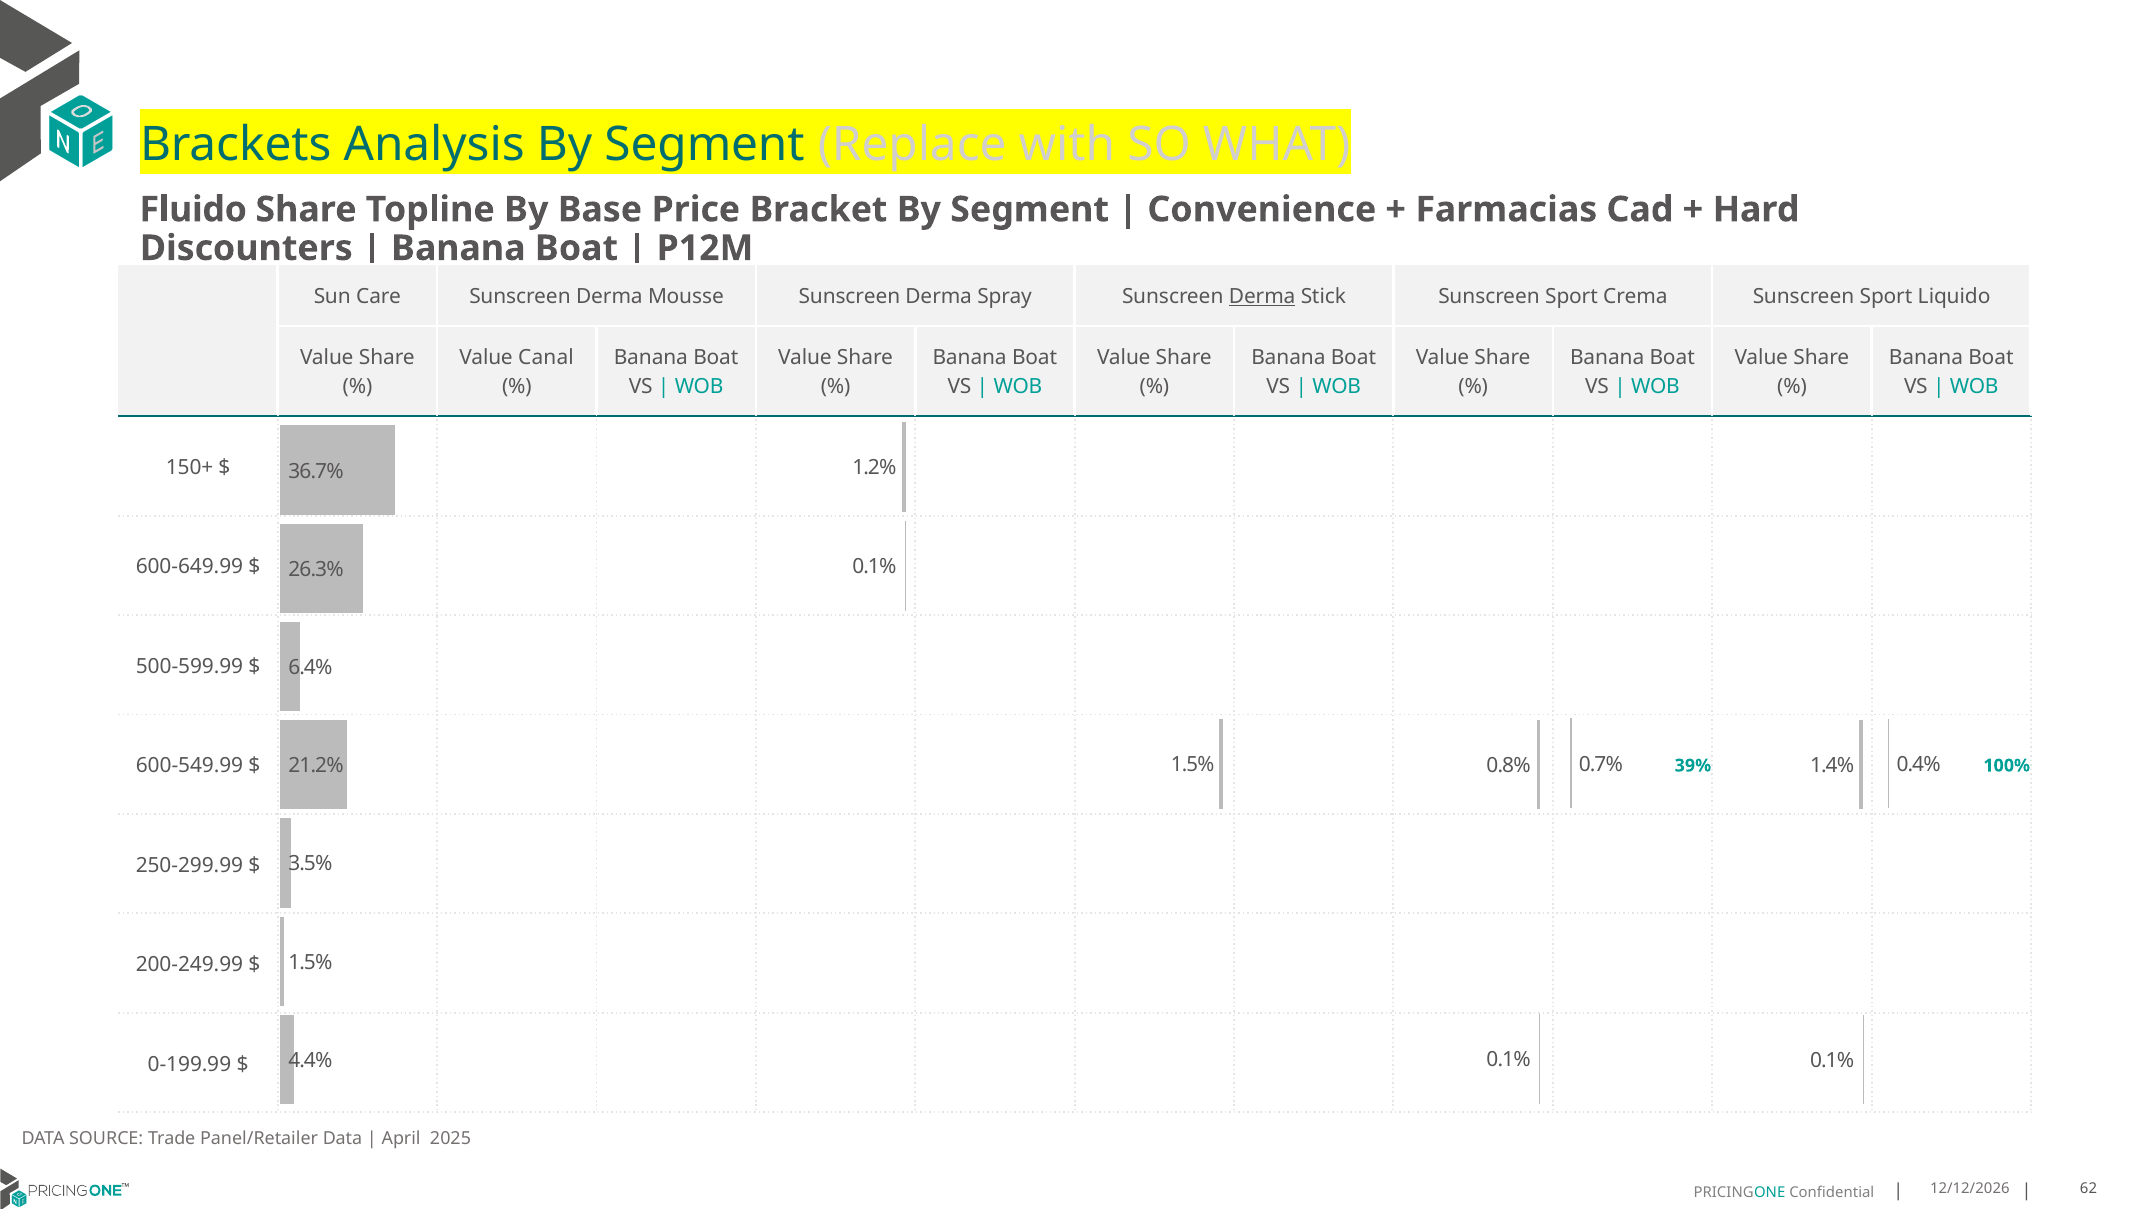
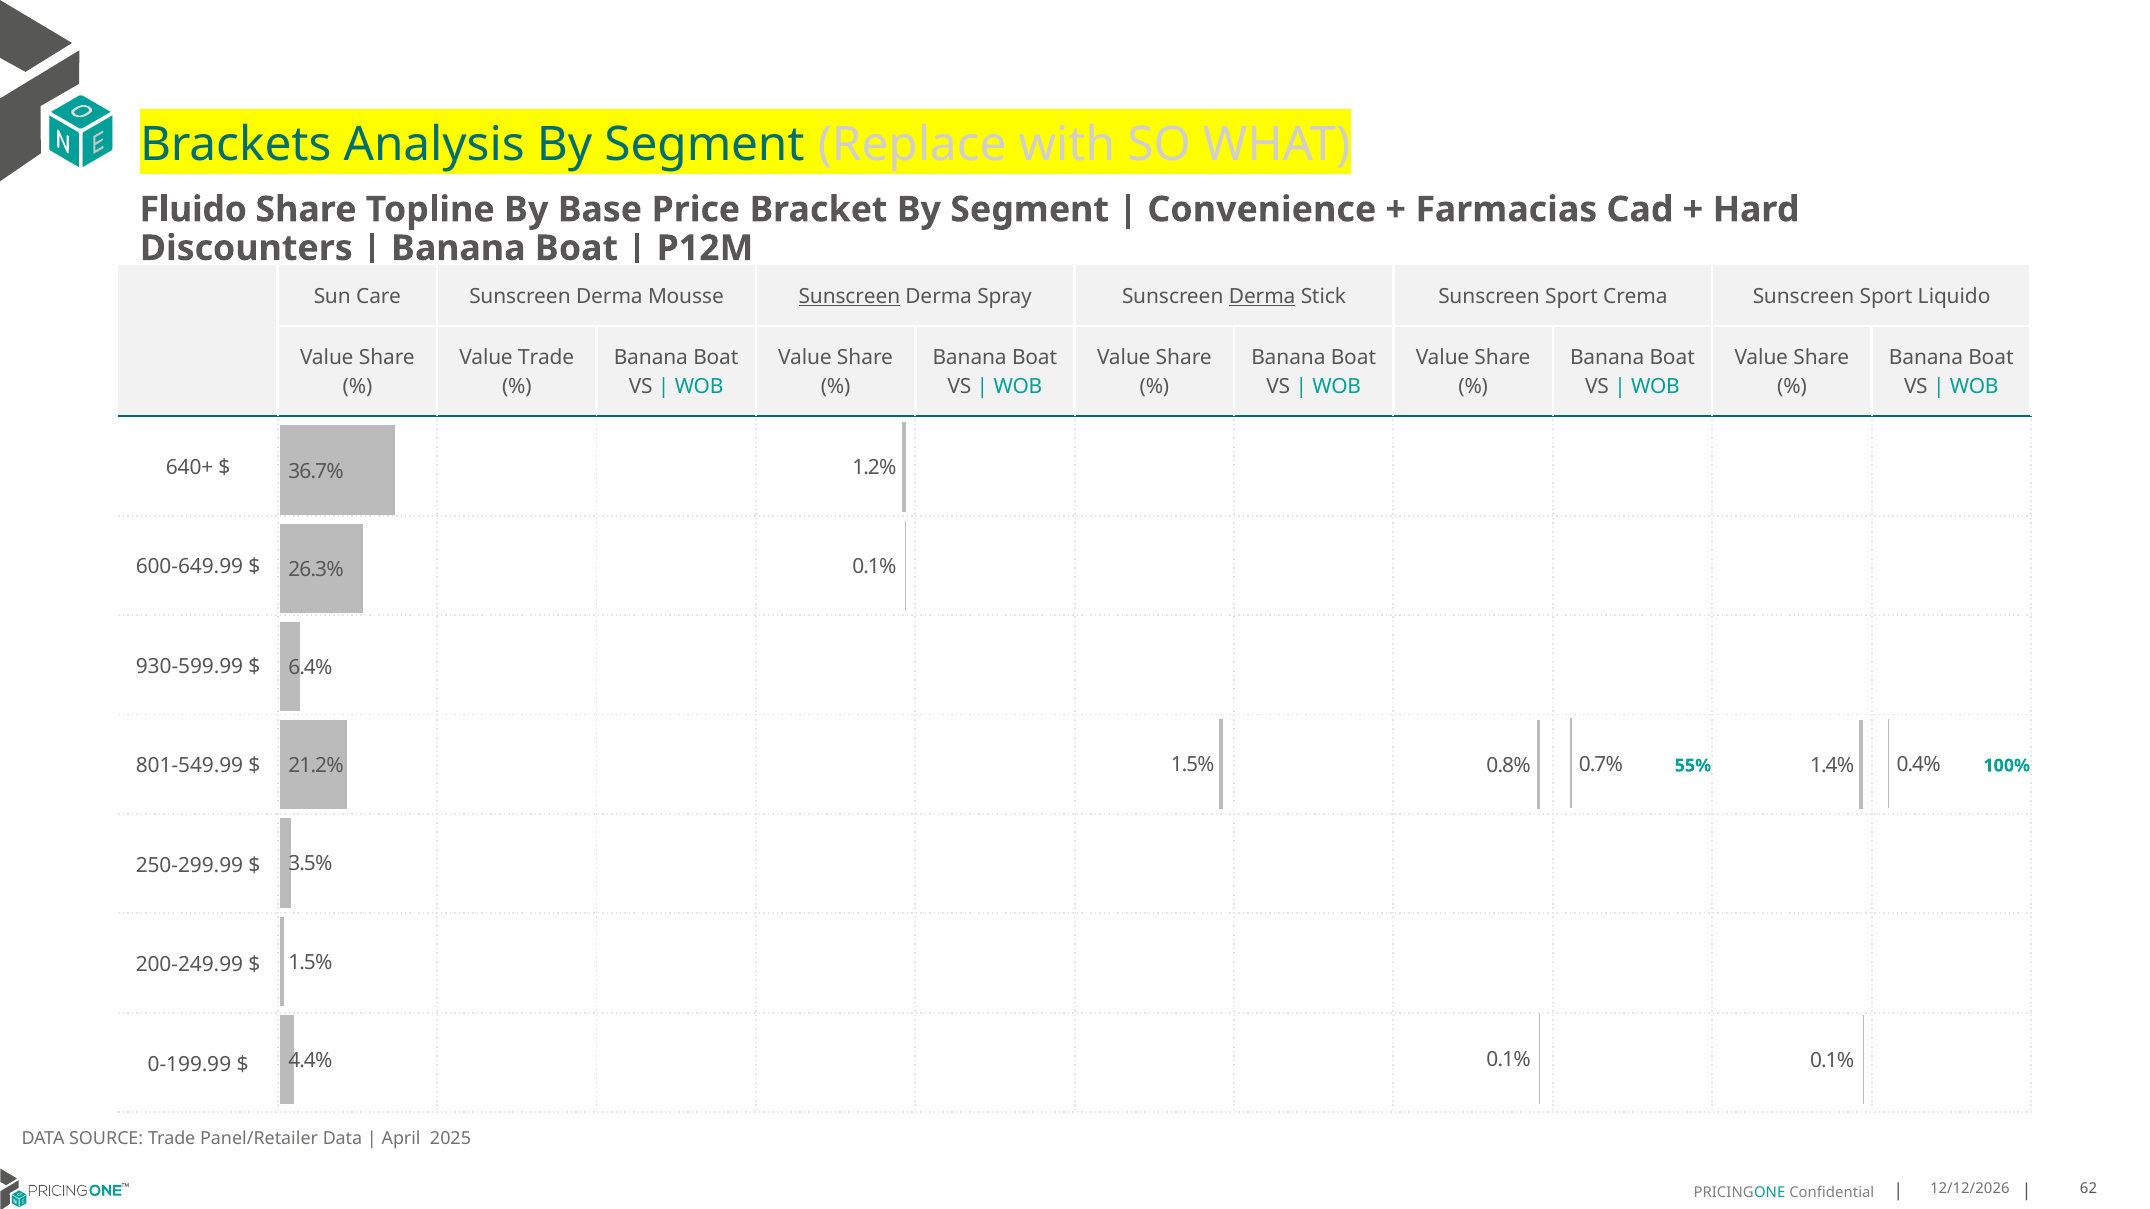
Sunscreen underline: none -> present (849, 296)
Value Canal: Canal -> Trade (546, 358)
150+: 150+ -> 640+ (190, 468)
500-599.99: 500-599.99 -> 930-599.99 (190, 667)
600-549.99: 600-549.99 -> 801-549.99 (190, 766)
39%: 39% -> 55% (1693, 766)
